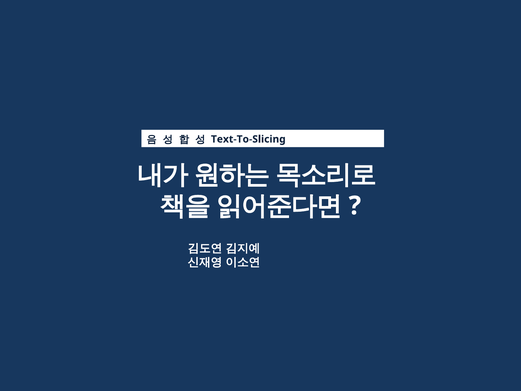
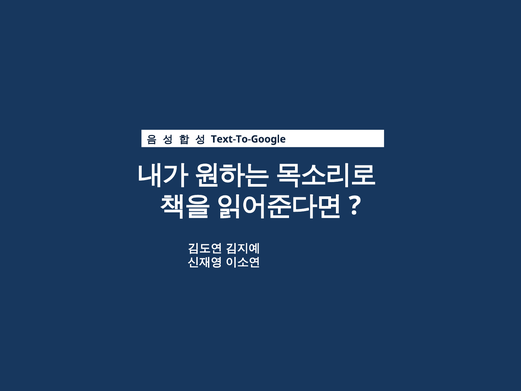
Text-To-Slicing: Text-To-Slicing -> Text-To-Google (248, 139)
